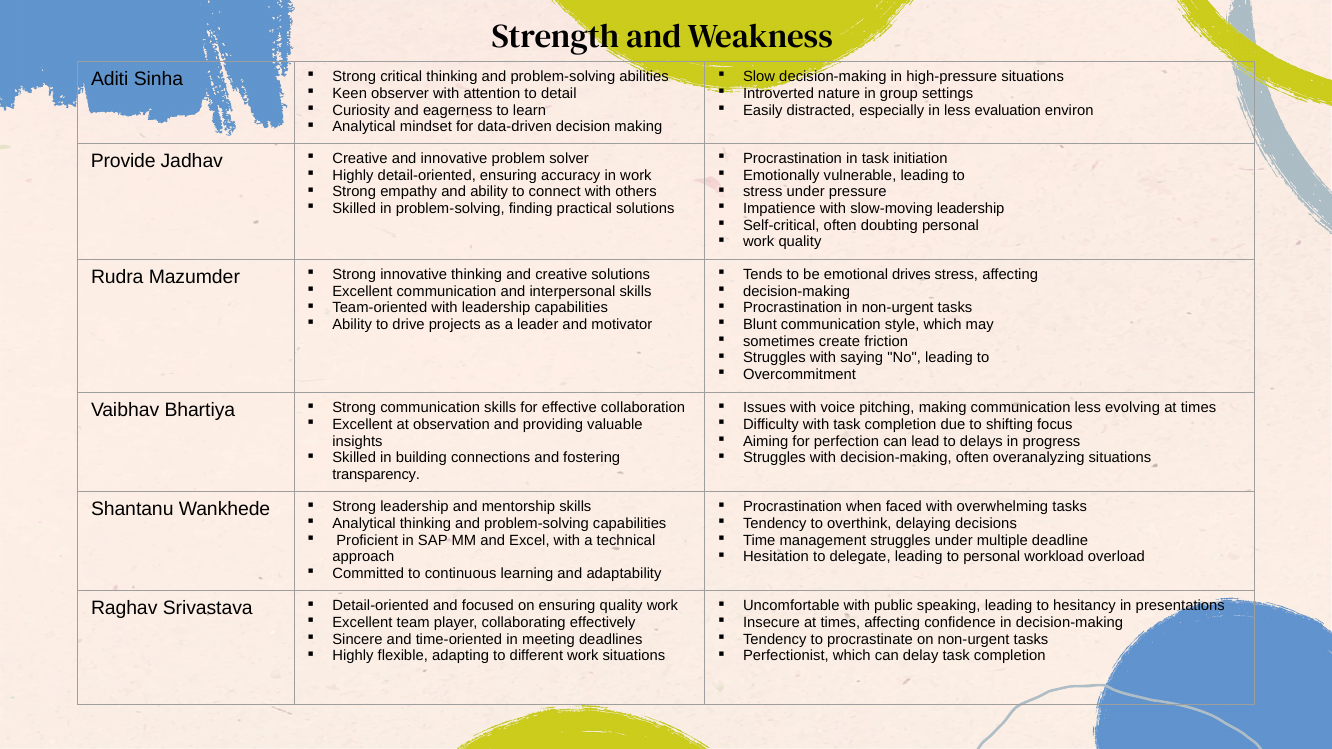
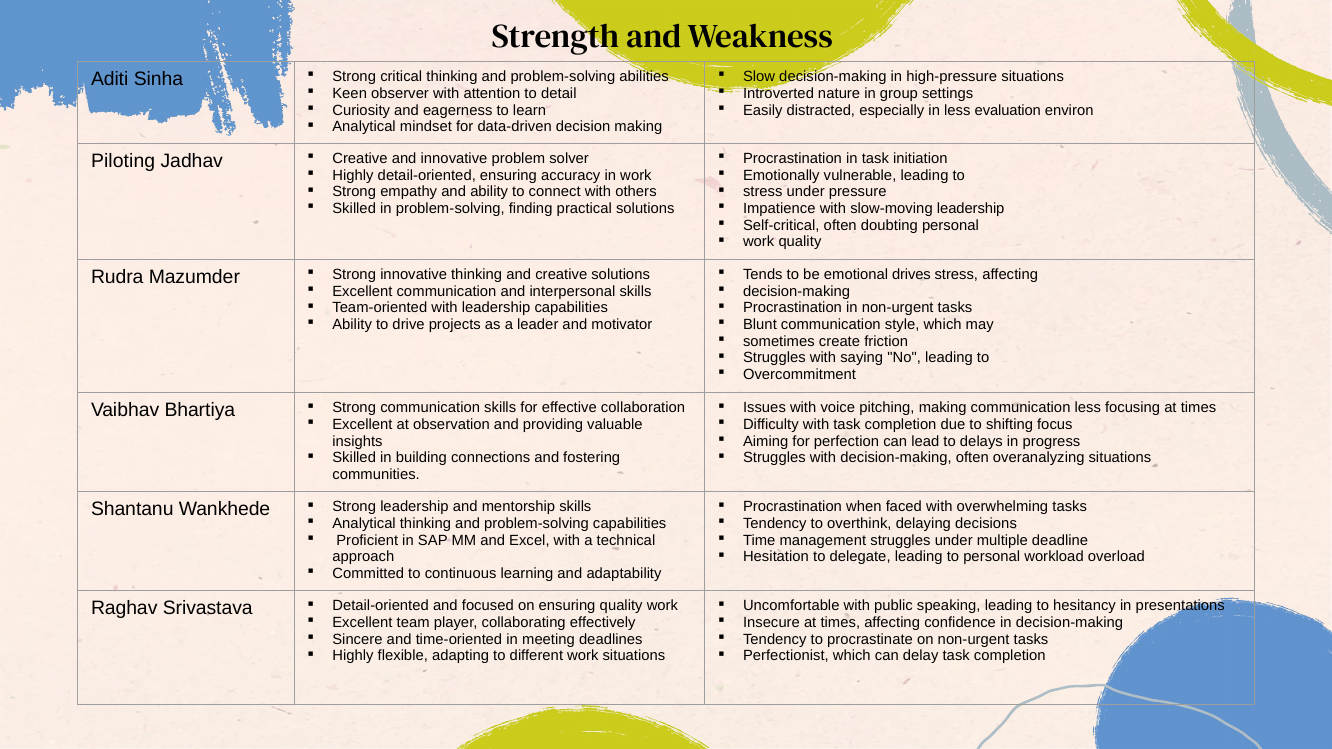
Provide: Provide -> Piloting (123, 161)
evolving: evolving -> focusing (1133, 408)
transparency: transparency -> communities (376, 475)
